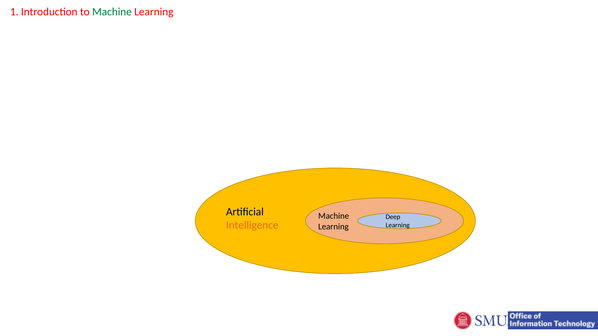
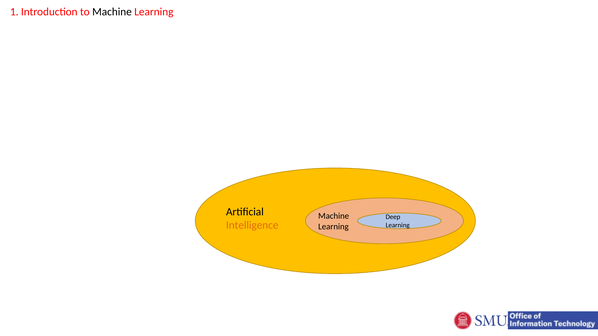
Machine colour: green -> black (112, 12)
